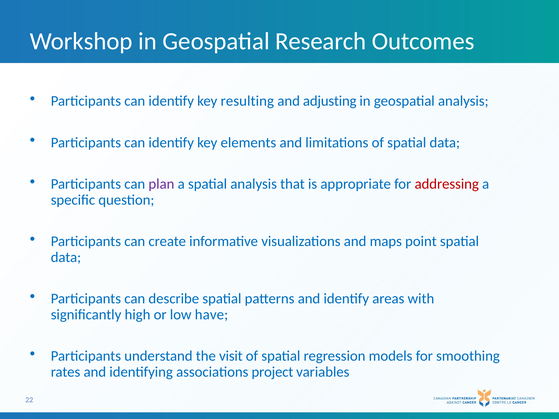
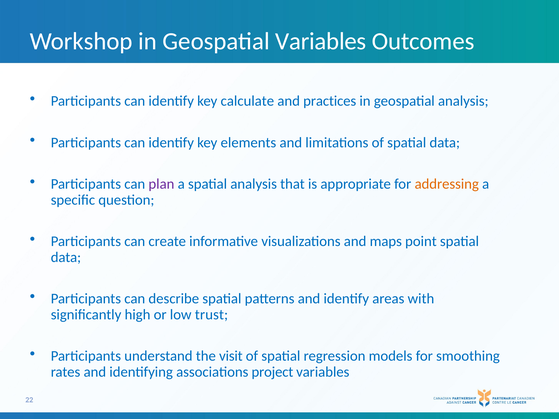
Geospatial Research: Research -> Variables (321, 41)
resulting: resulting -> calculate (247, 101)
adjusting: adjusting -> practices (330, 101)
addressing colour: red -> orange (447, 184)
have: have -> trust (211, 315)
